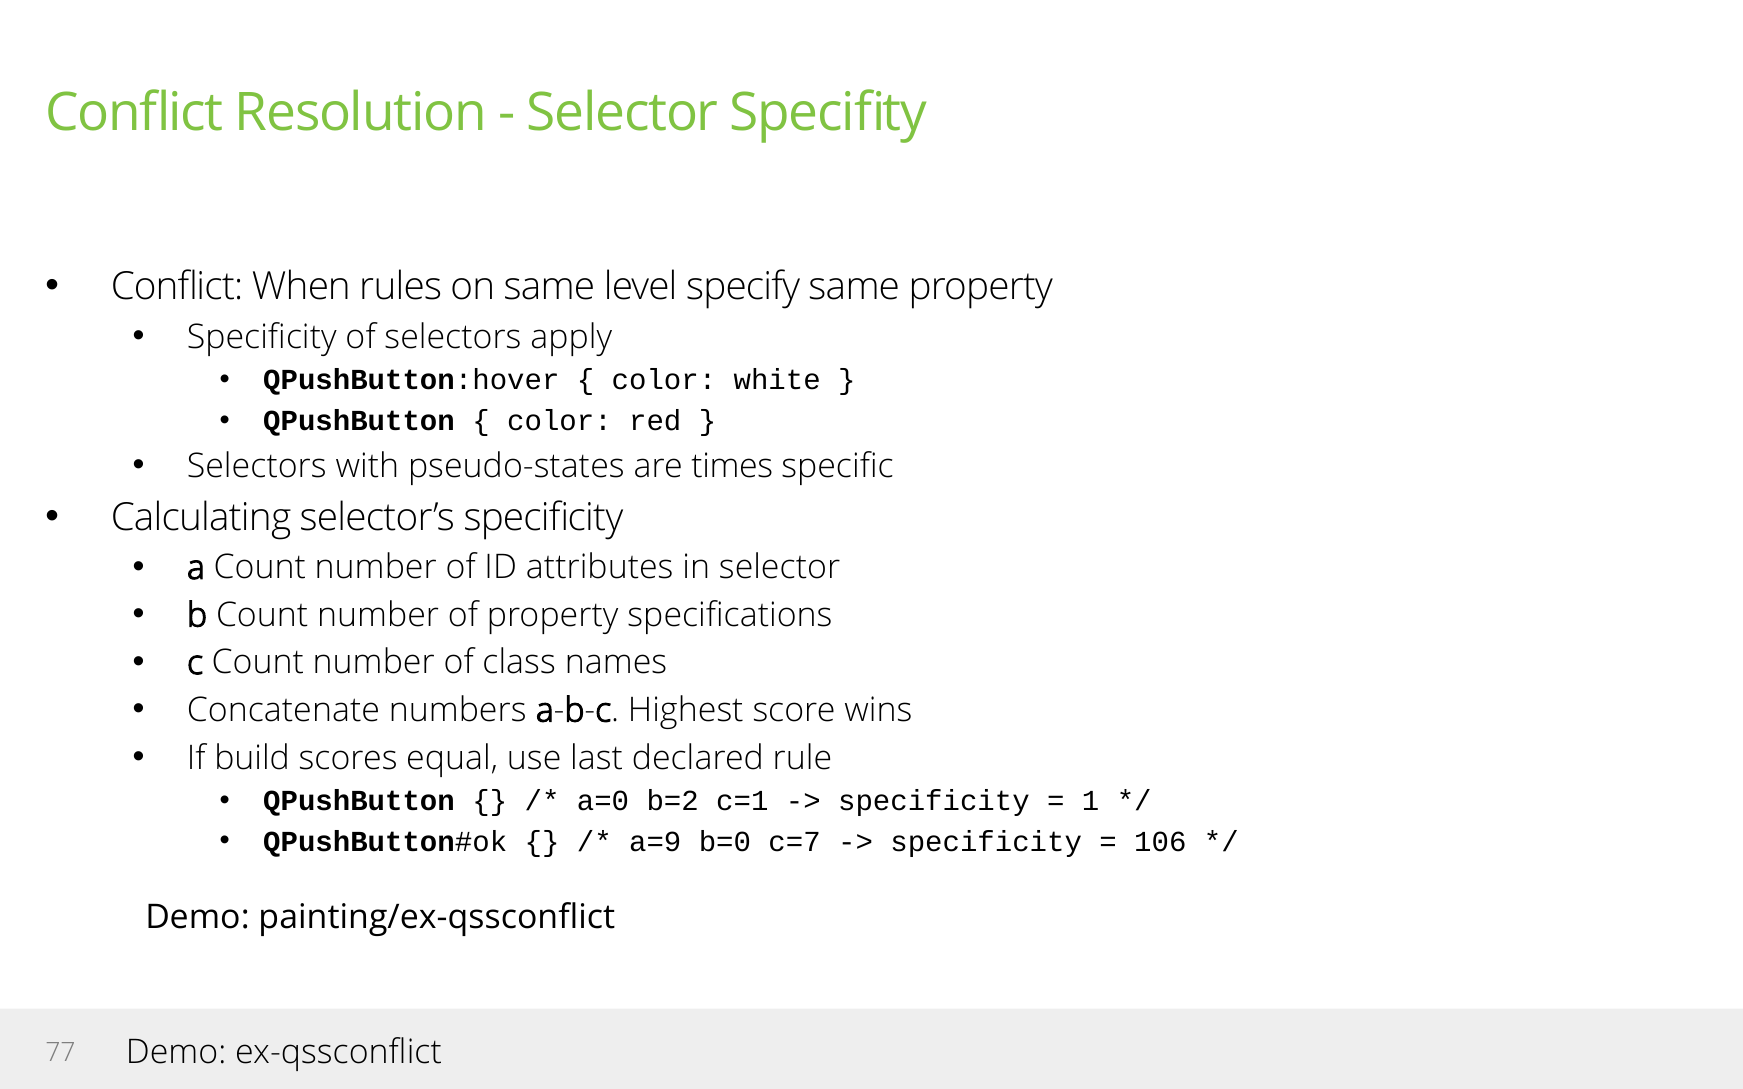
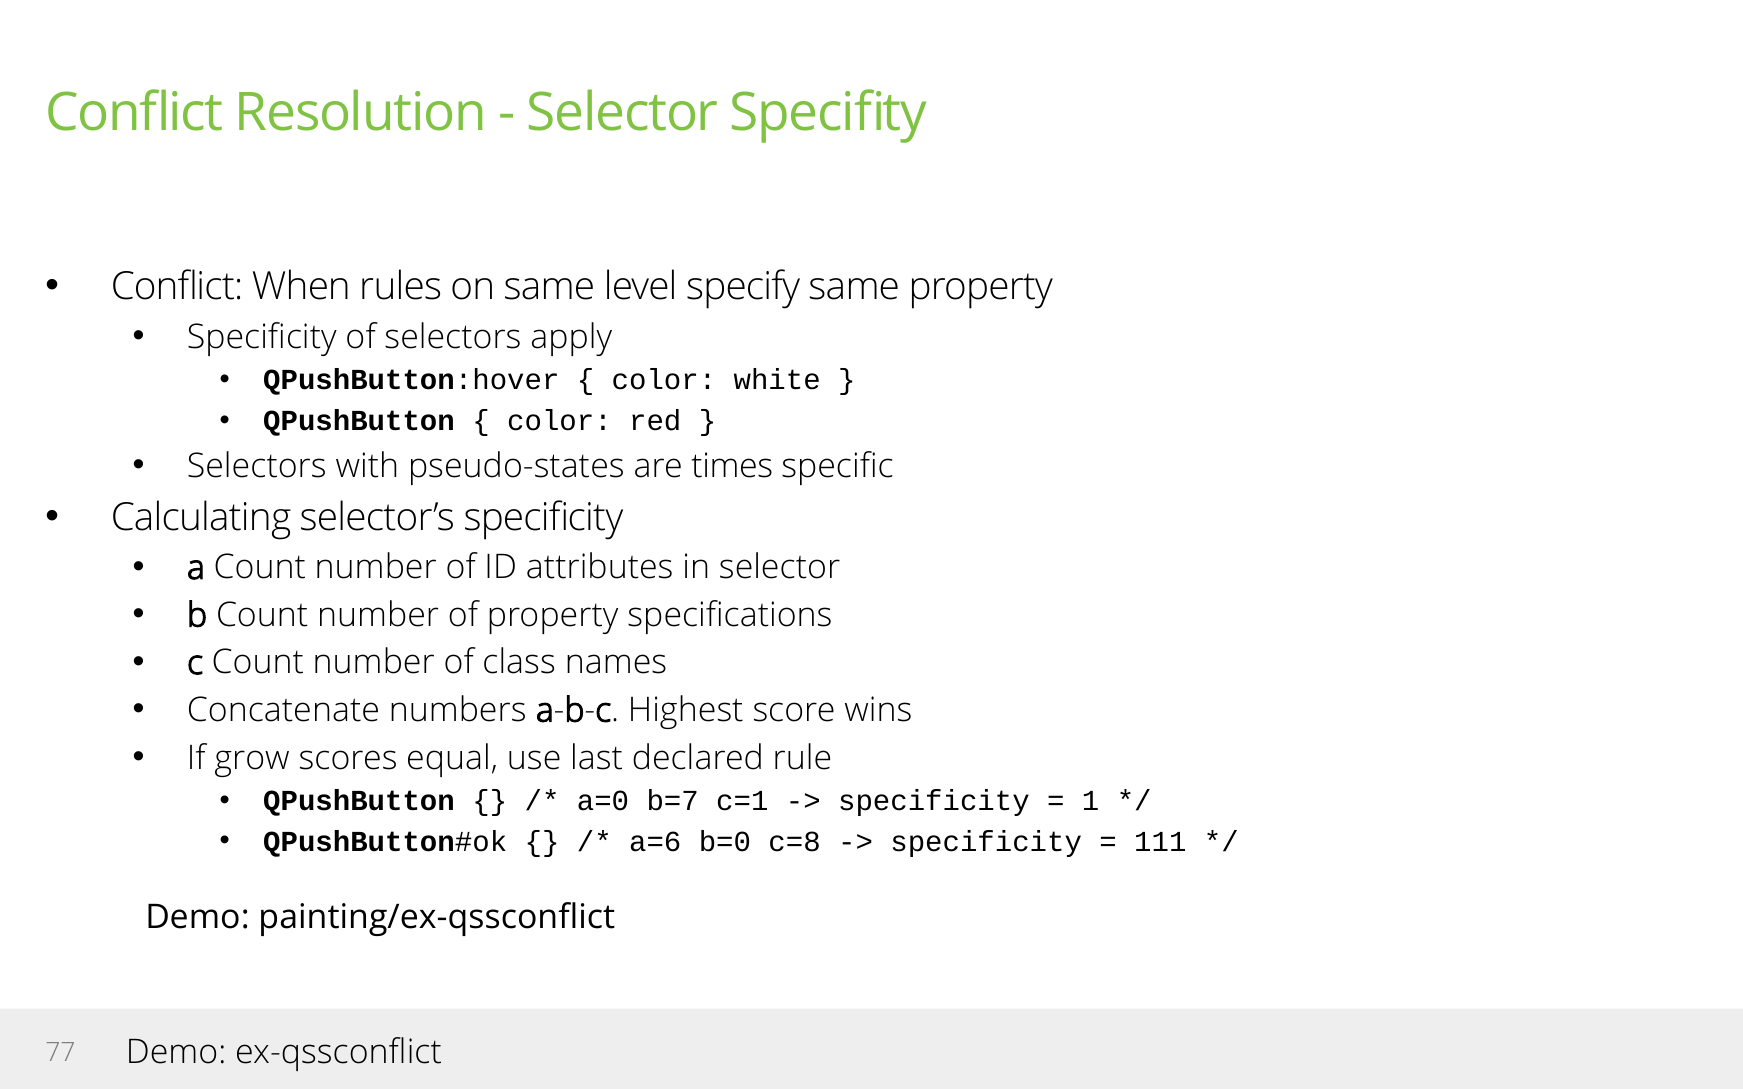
build: build -> grow (252, 758)
b=2: b=2 -> b=7 (673, 801)
a=9: a=9 -> a=6 (655, 842)
c=7: c=7 -> c=8 (795, 842)
106: 106 -> 111 (1160, 842)
